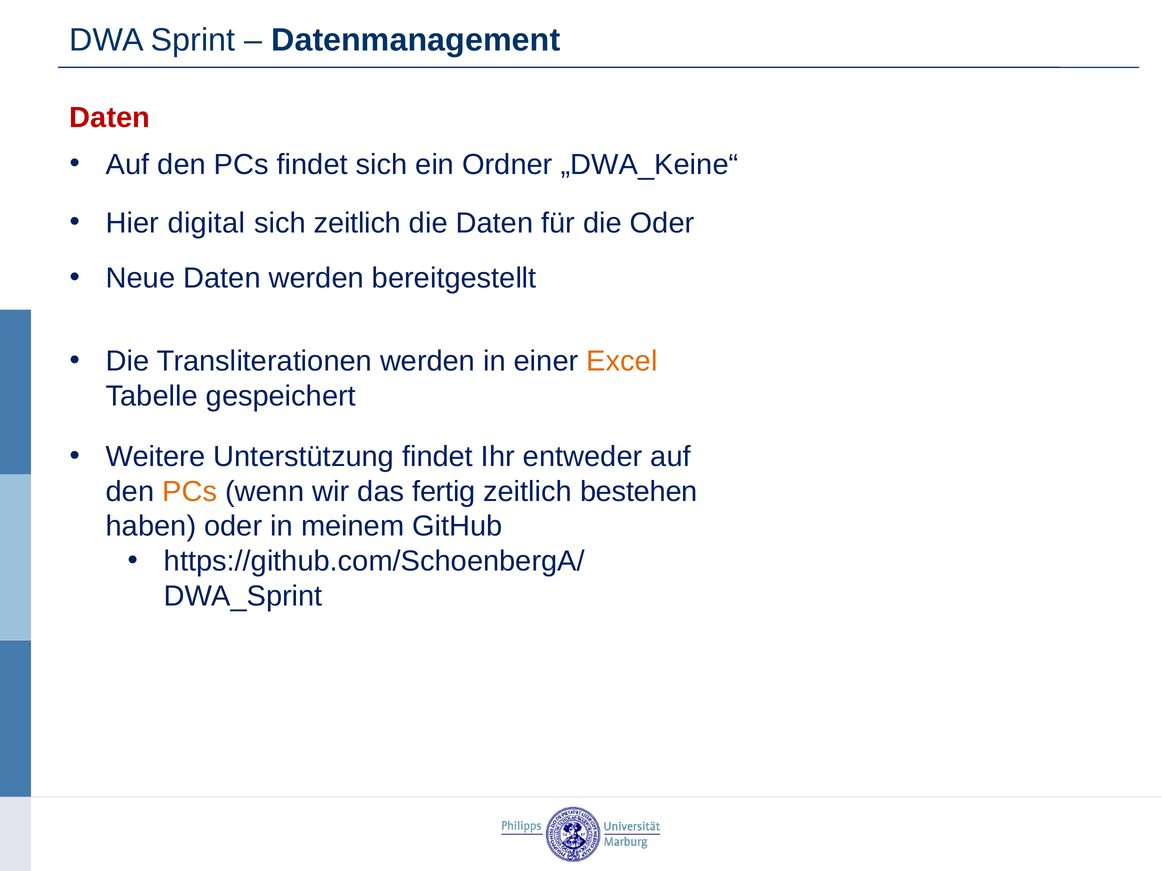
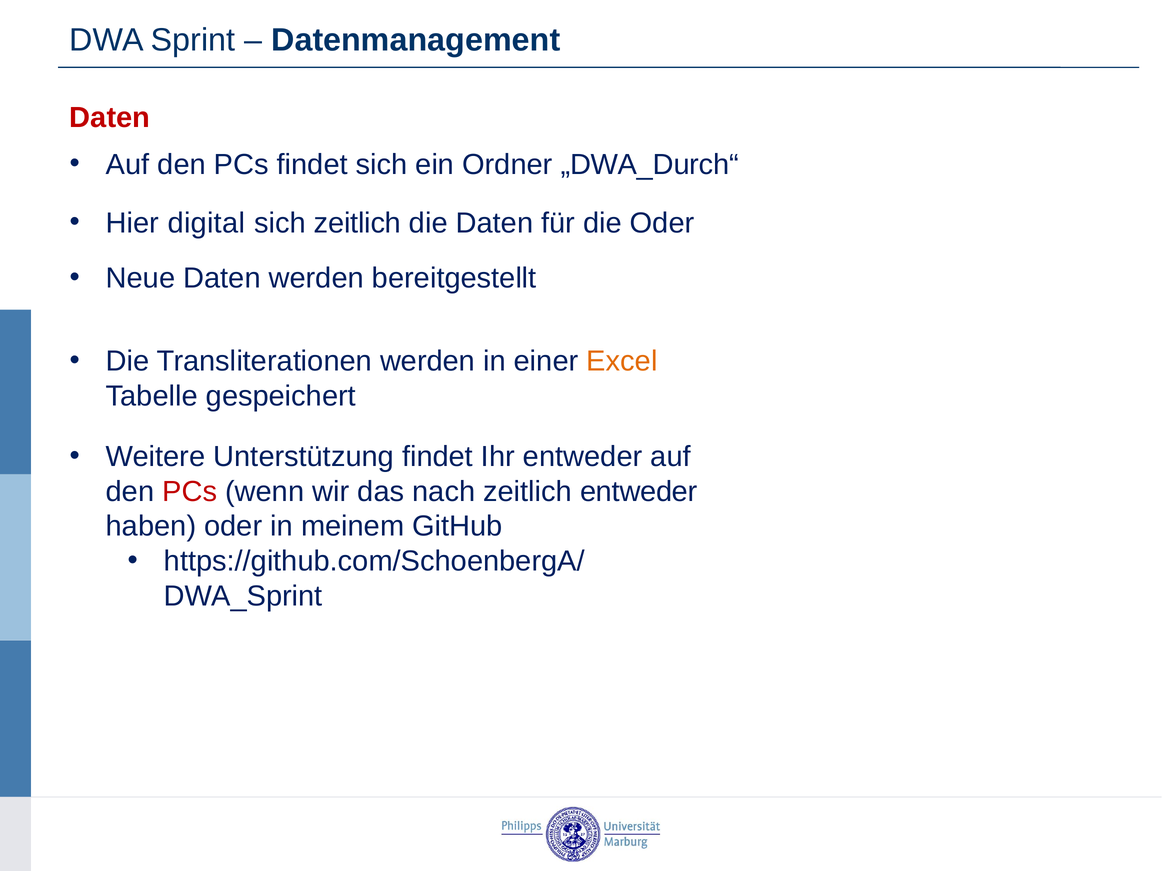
„DWA_Keine“: „DWA_Keine“ -> „DWA_Durch“ (650, 165)
PCs colour: orange -> red (190, 492)
fertig: fertig -> nach (444, 492)
zeitlich bestehen: bestehen -> entweder (639, 492)
